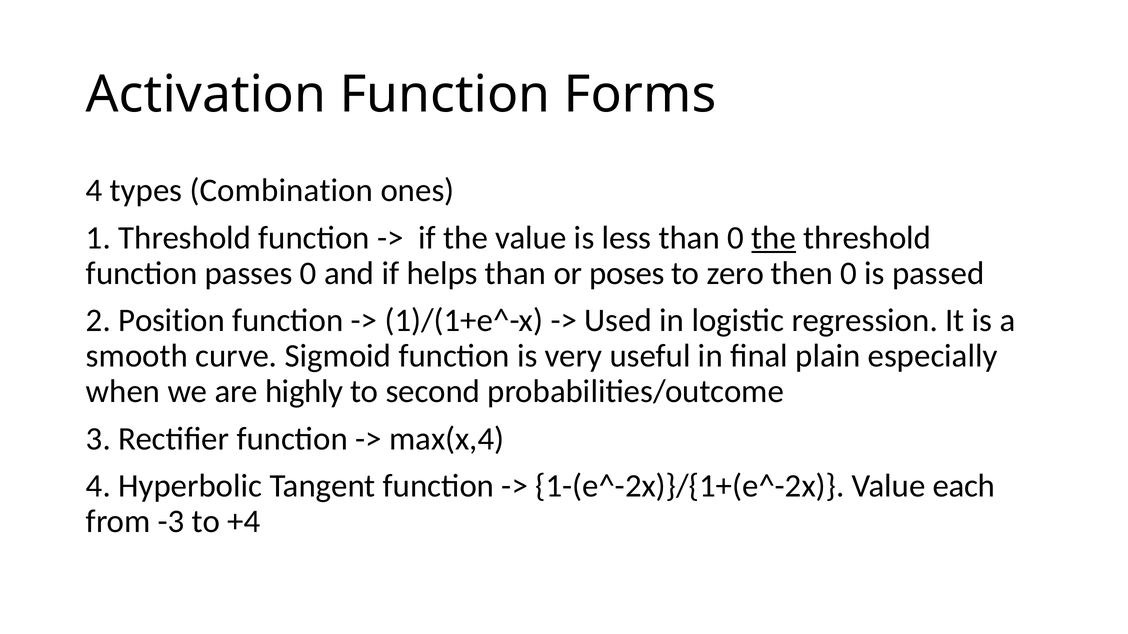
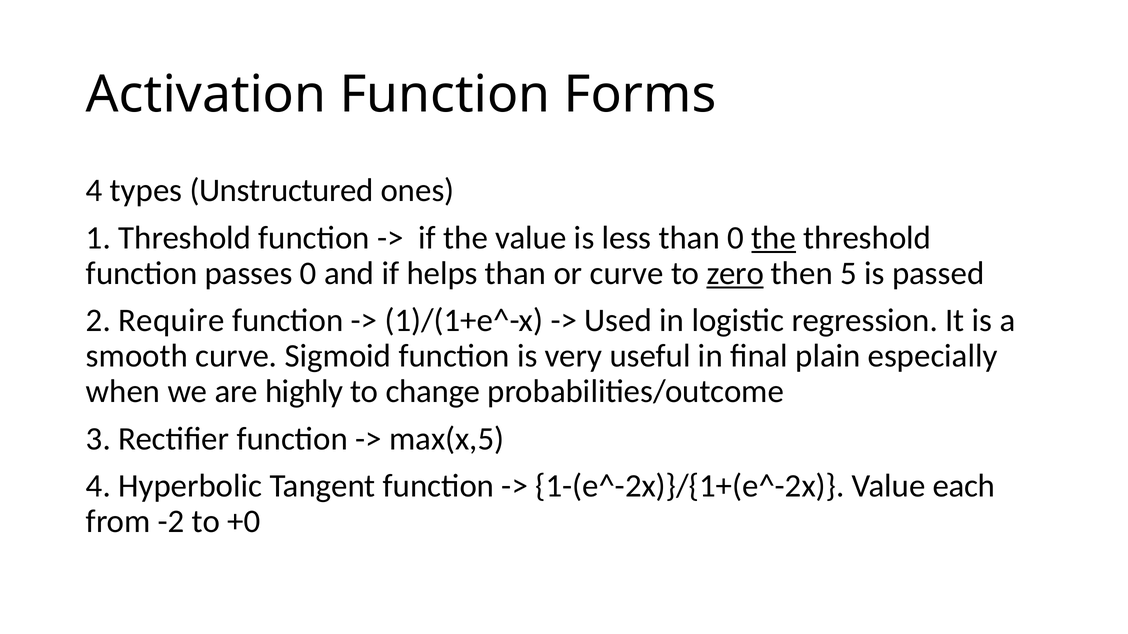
Combination: Combination -> Unstructured (282, 191)
or poses: poses -> curve (627, 274)
zero underline: none -> present (735, 274)
then 0: 0 -> 5 (849, 274)
Position: Position -> Require (171, 321)
second: second -> change (433, 392)
max(x,4: max(x,4 -> max(x,5 (447, 439)
-3: -3 -> -2 (171, 522)
+4: +4 -> +0 (244, 522)
